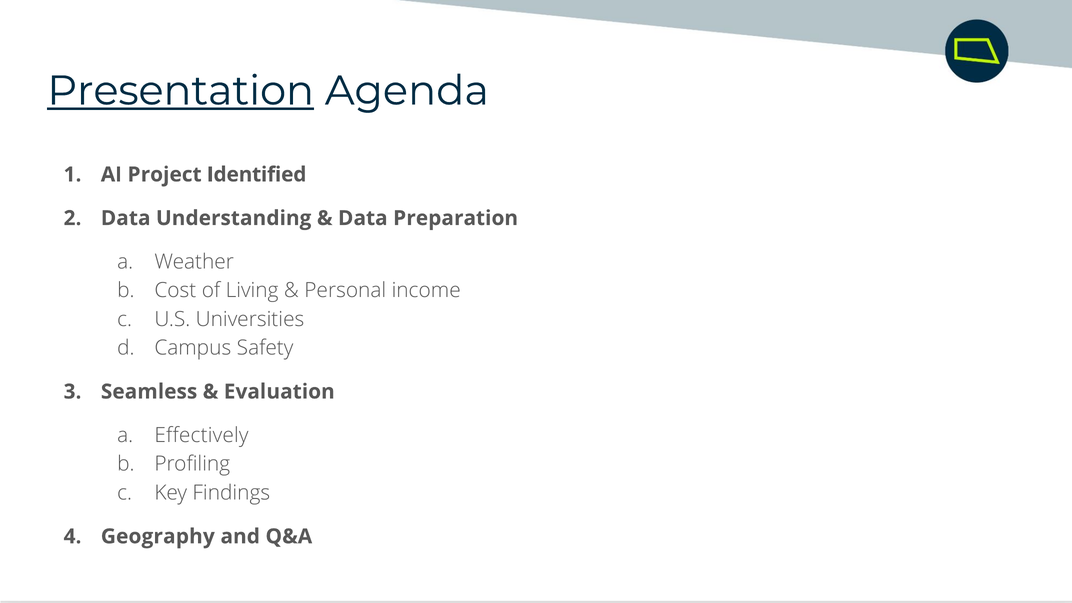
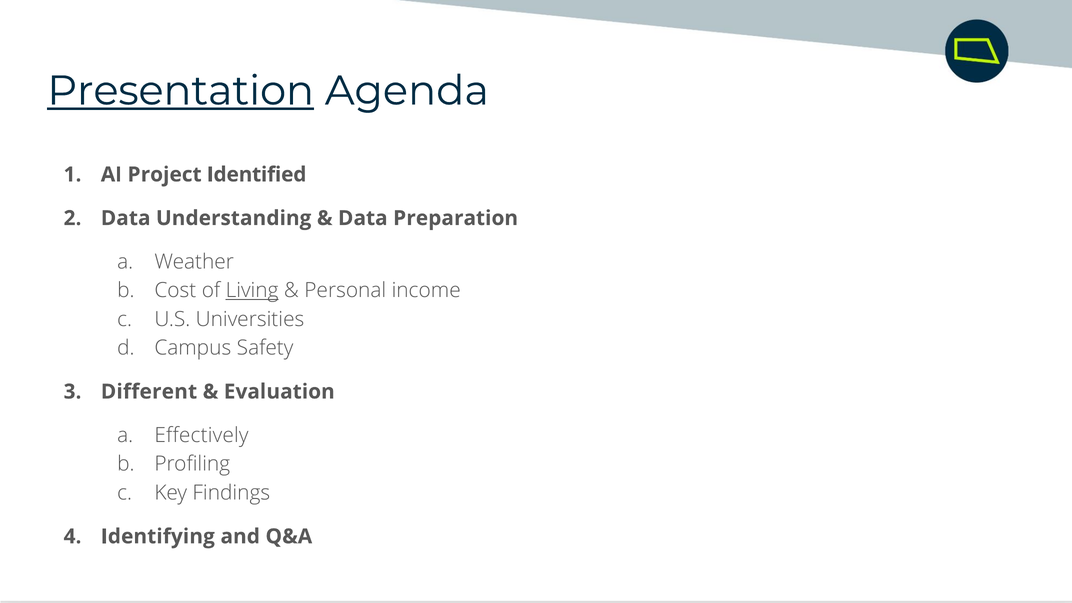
Living underline: none -> present (252, 291)
Seamless: Seamless -> Different (149, 392)
Geography: Geography -> Identifying (158, 536)
